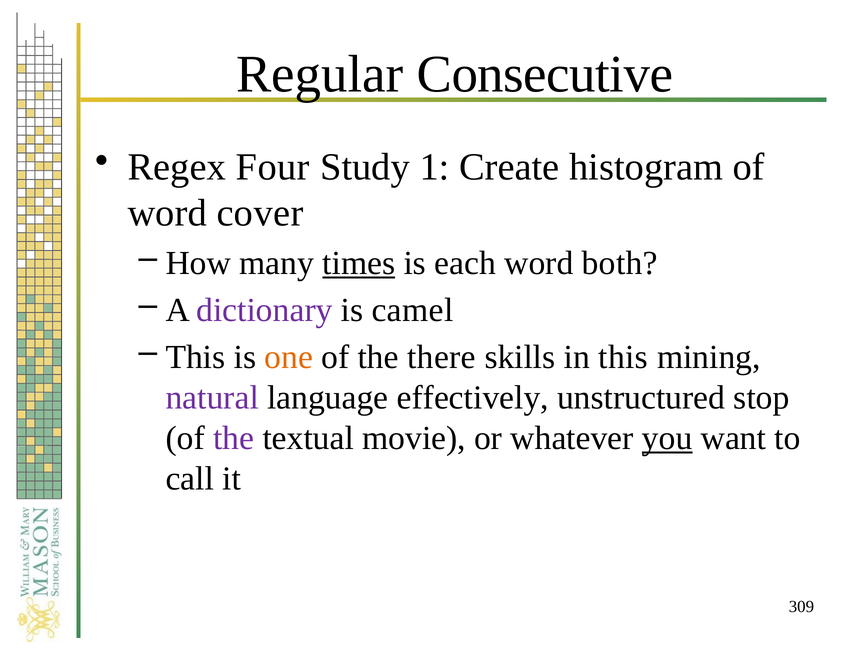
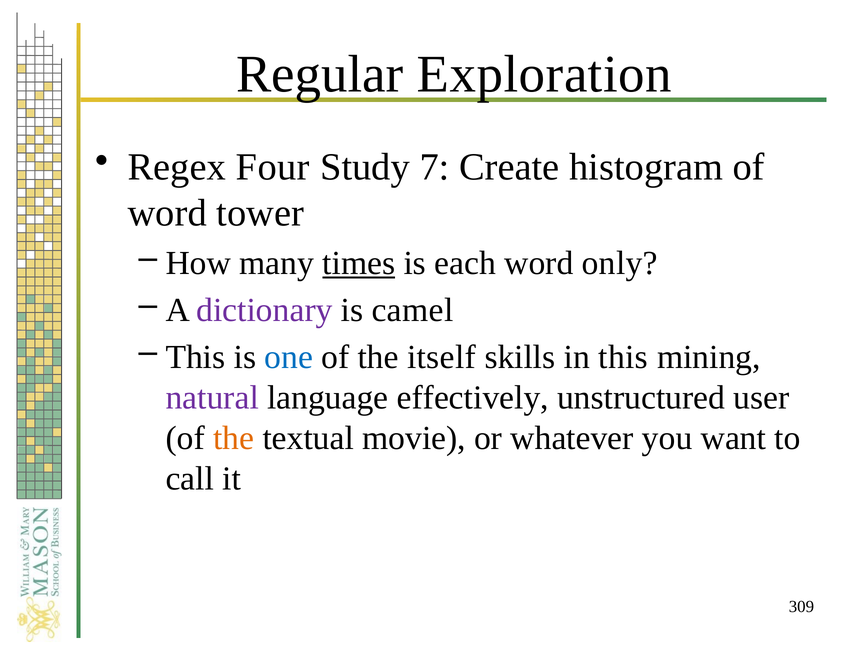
Consecutive: Consecutive -> Exploration (544, 74)
1: 1 -> 7 (434, 167)
cover: cover -> tower (260, 213)
both: both -> only (620, 263)
one colour: orange -> blue (289, 358)
there: there -> itself (442, 358)
stop: stop -> user (761, 398)
the colour: purple -> orange (234, 438)
you underline: present -> none (667, 438)
